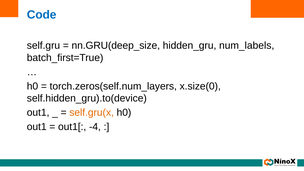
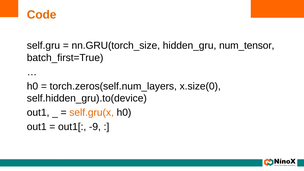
Code colour: blue -> orange (42, 15)
nn.GRU(deep_size: nn.GRU(deep_size -> nn.GRU(torch_size (116, 45)
num_labels: num_labels -> num_tensor (247, 45)
-4: -4 -> -9 (95, 127)
